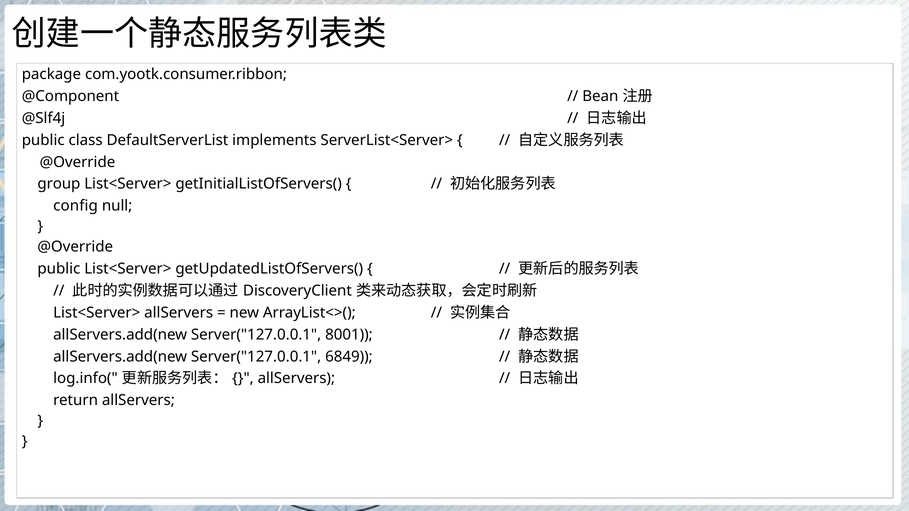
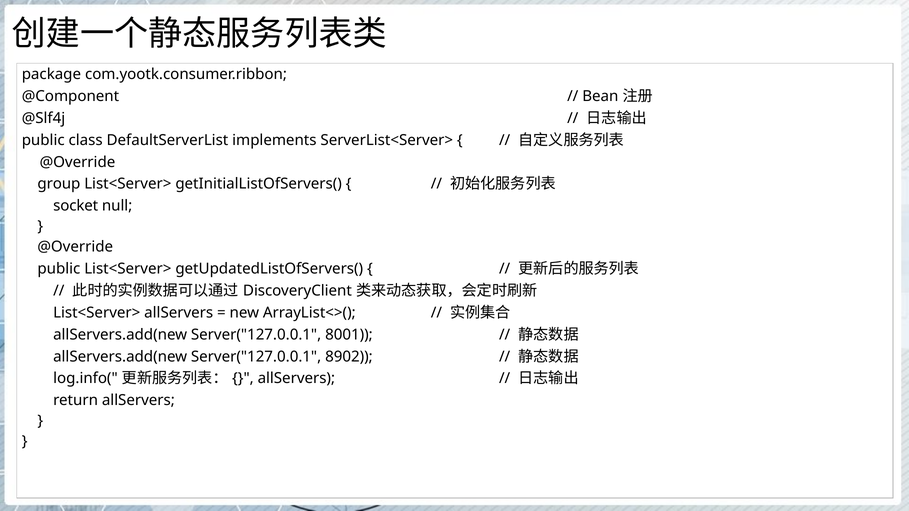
config: config -> socket (76, 206)
6849: 6849 -> 8902 (349, 357)
